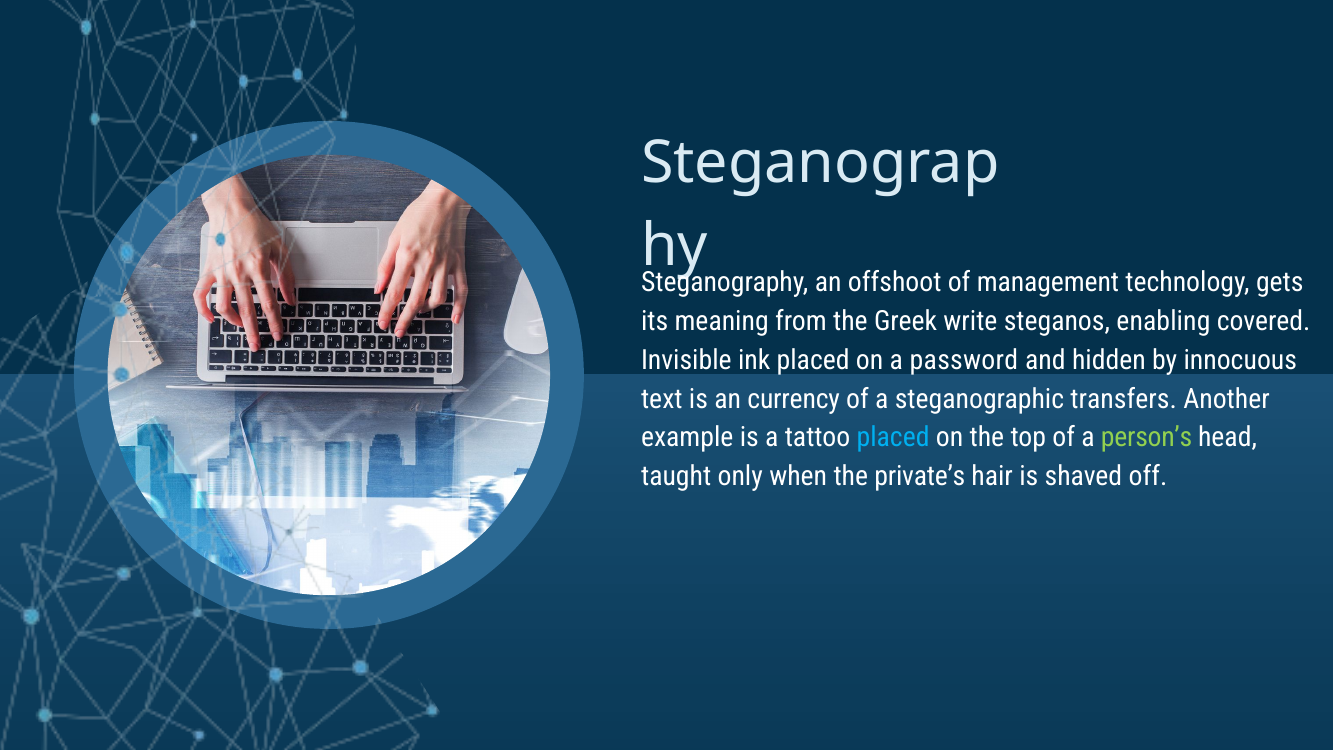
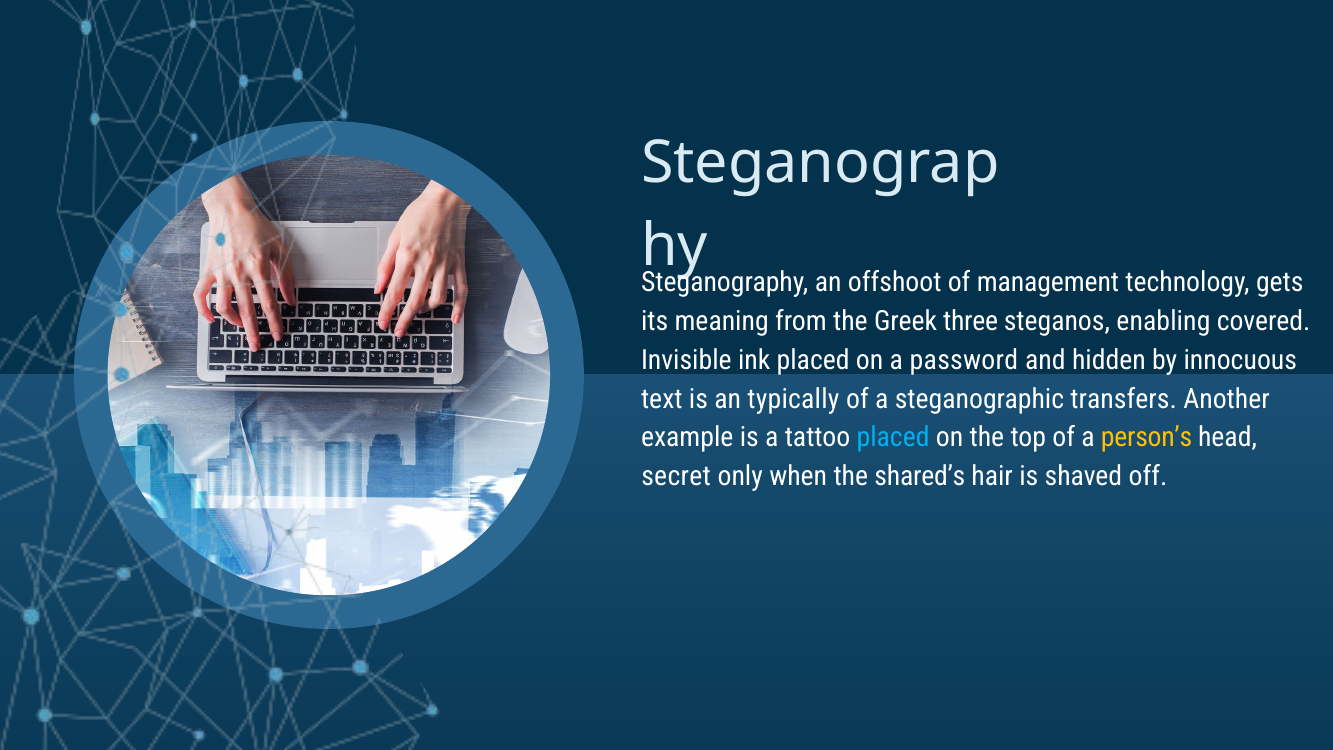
write: write -> three (971, 321)
currency: currency -> typically (793, 399)
person’s colour: light green -> yellow (1147, 438)
taught: taught -> secret (676, 477)
private’s: private’s -> shared’s (920, 477)
